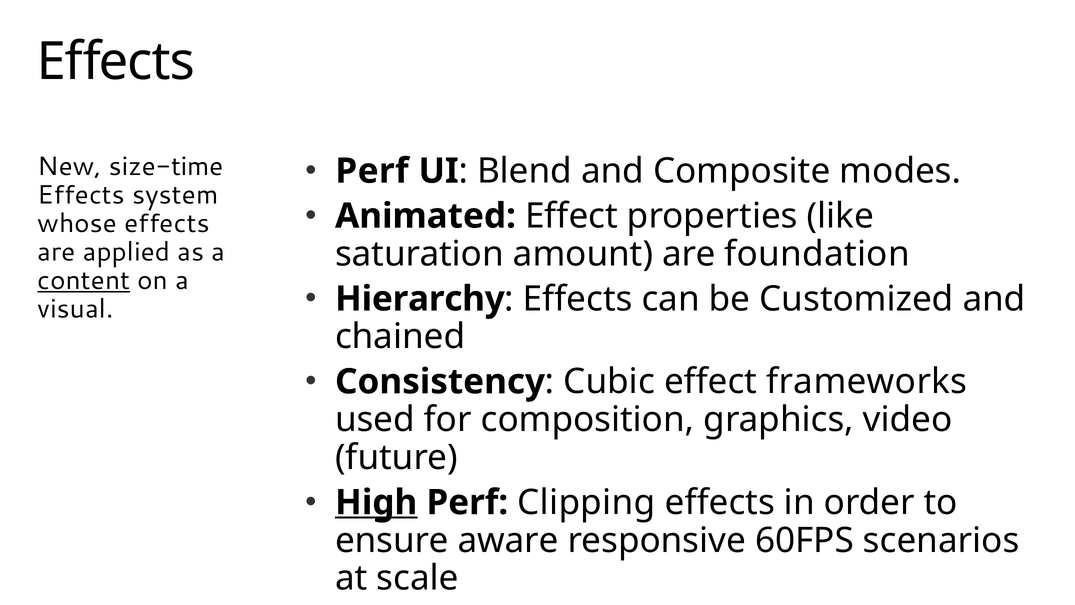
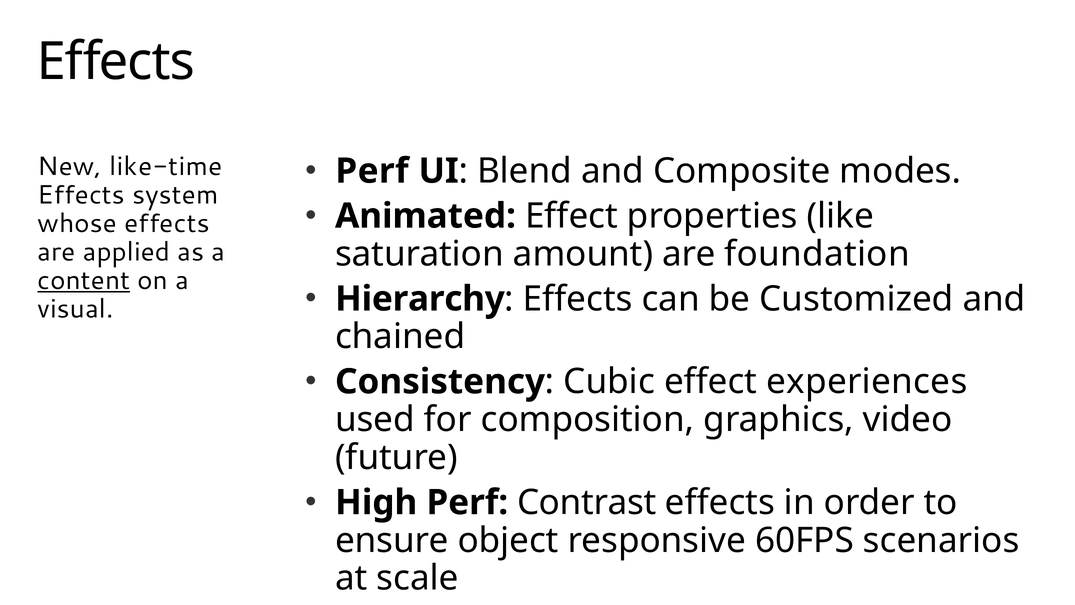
size-time: size-time -> like-time (166, 166)
frameworks: frameworks -> experiences (867, 382)
High underline: present -> none (376, 502)
Clipping: Clipping -> Contrast (587, 502)
aware: aware -> object (508, 540)
